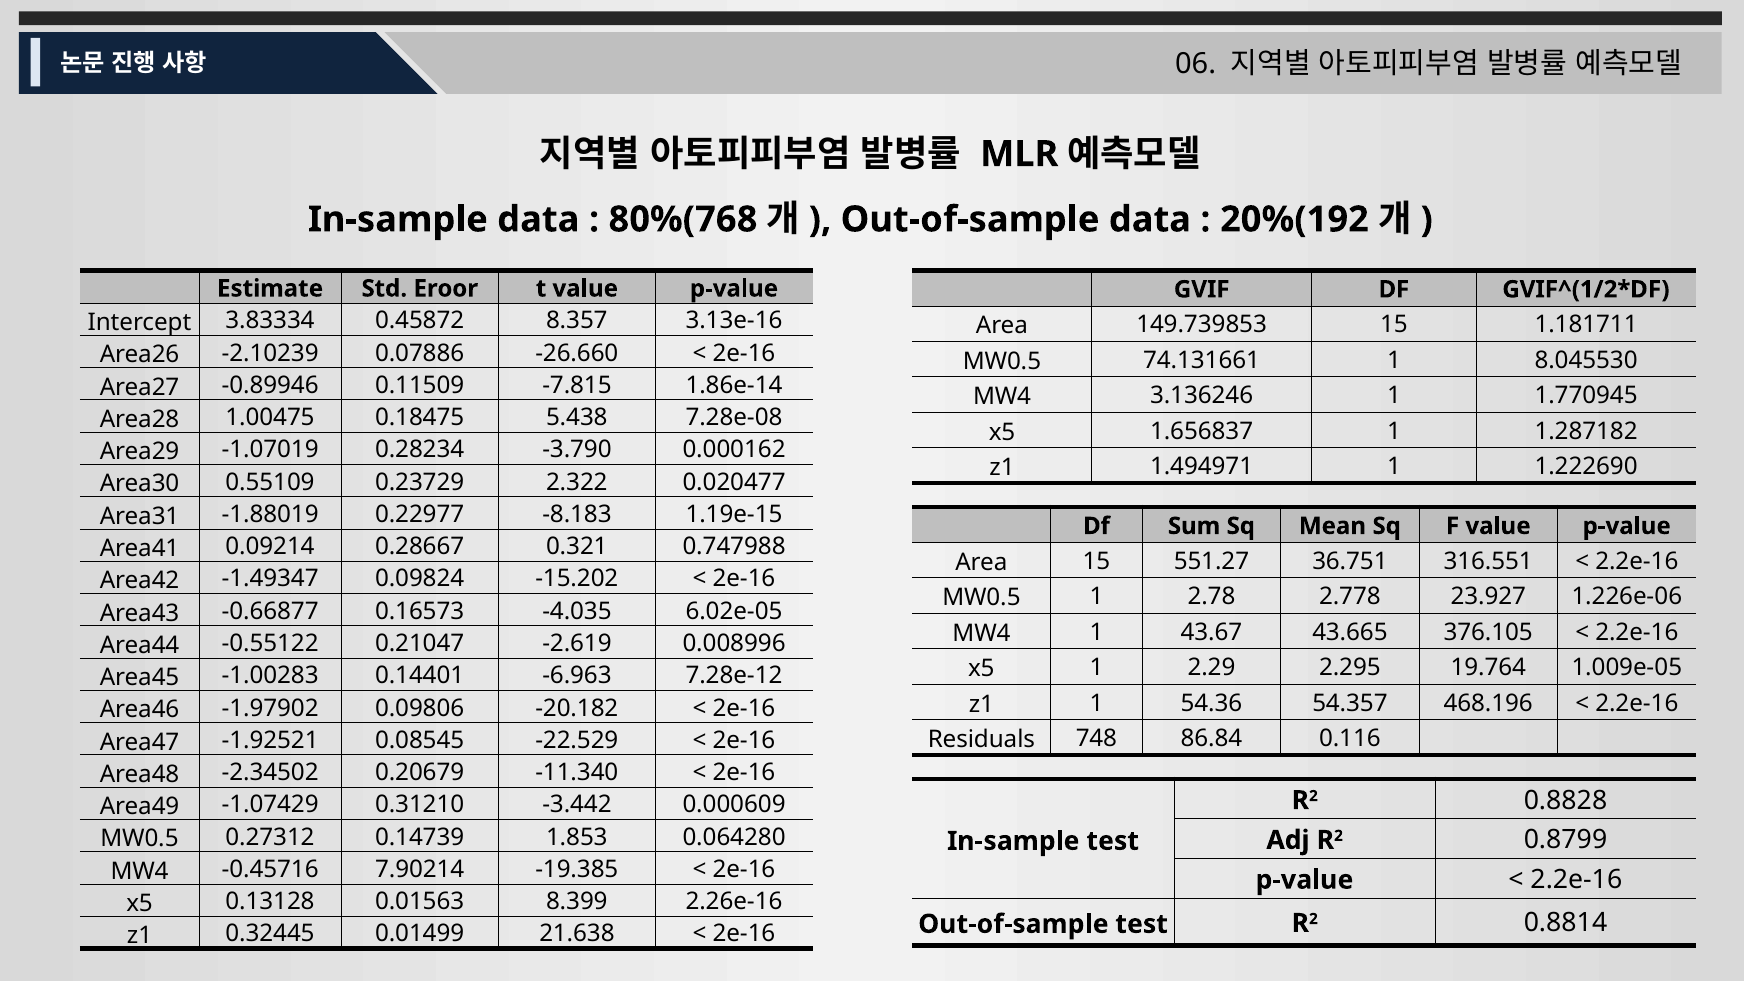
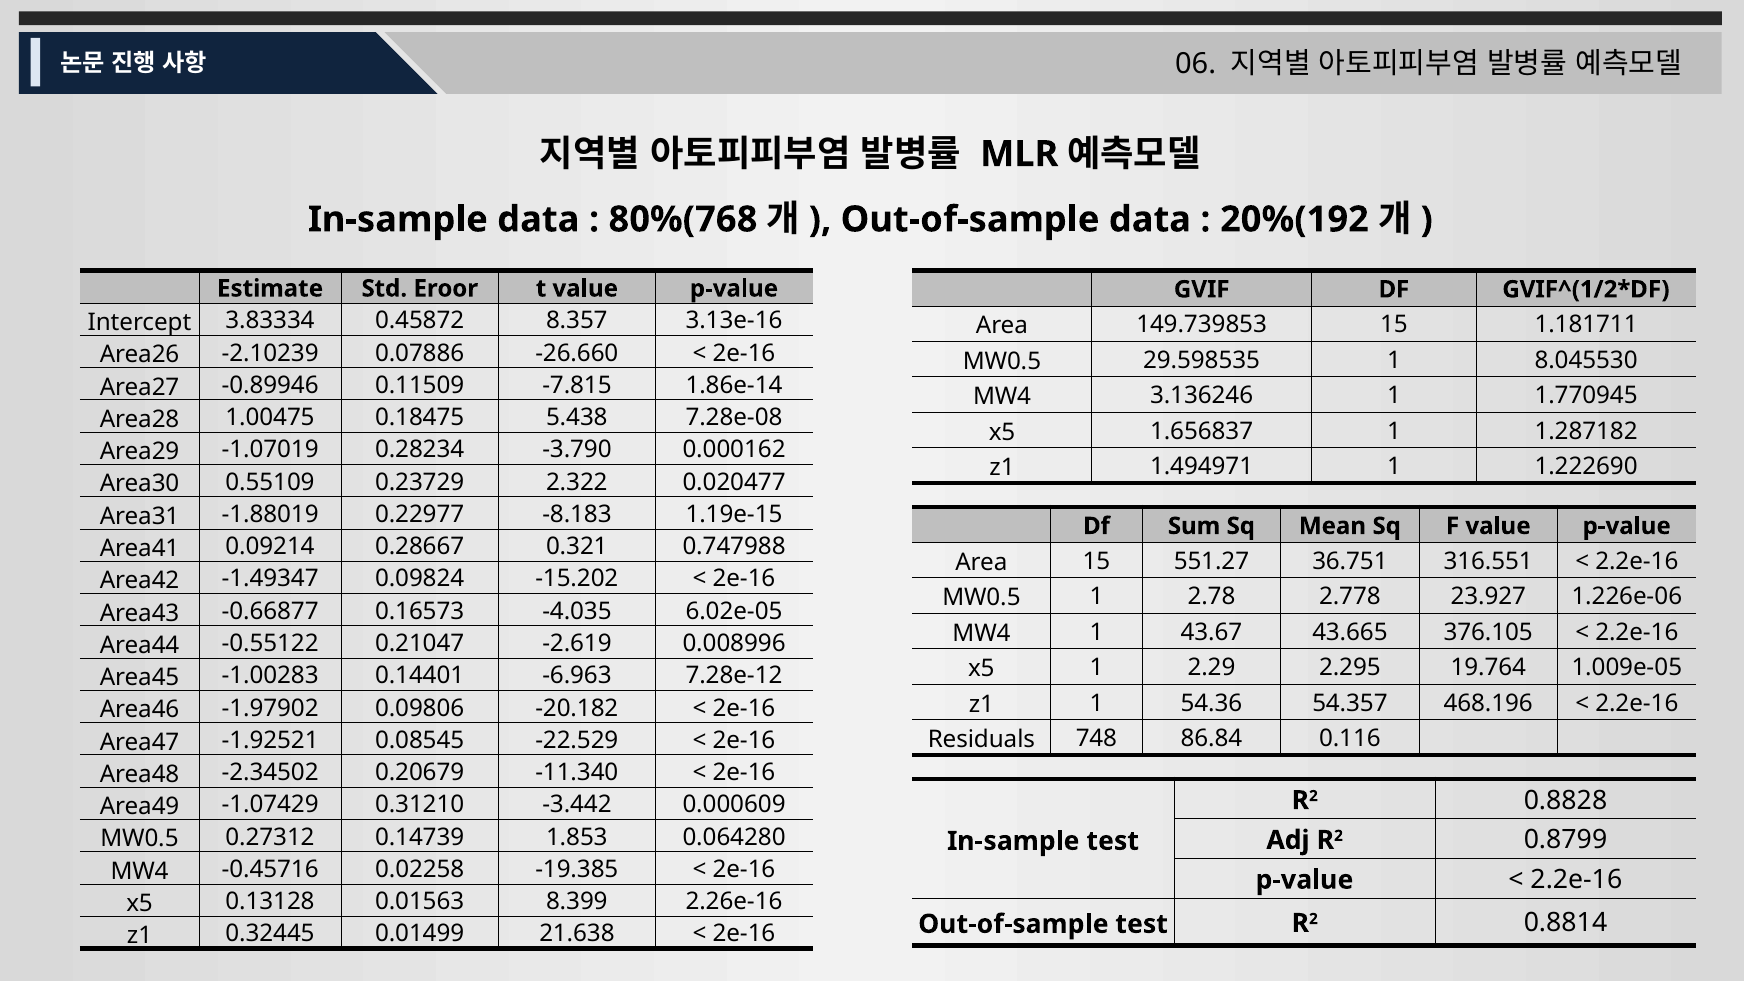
74.131661: 74.131661 -> 29.598535 (1202, 360)
7.90214: 7.90214 -> 0.02258 (420, 869)
